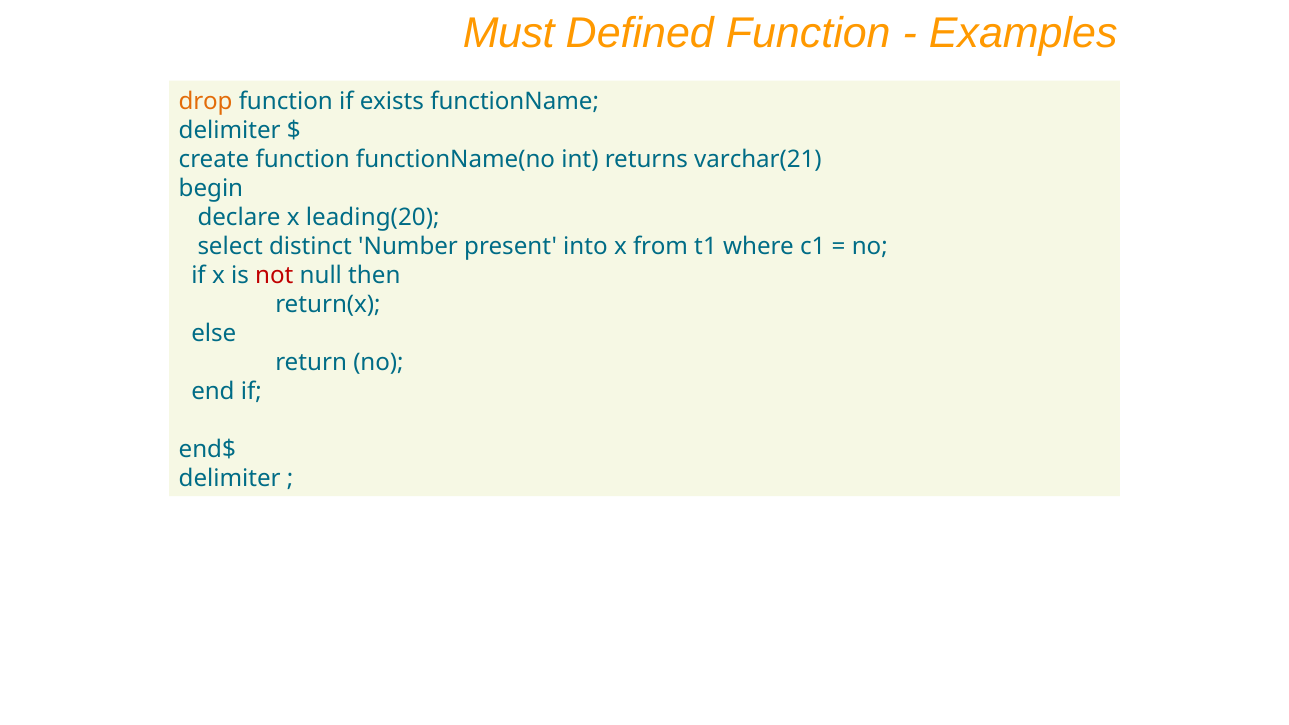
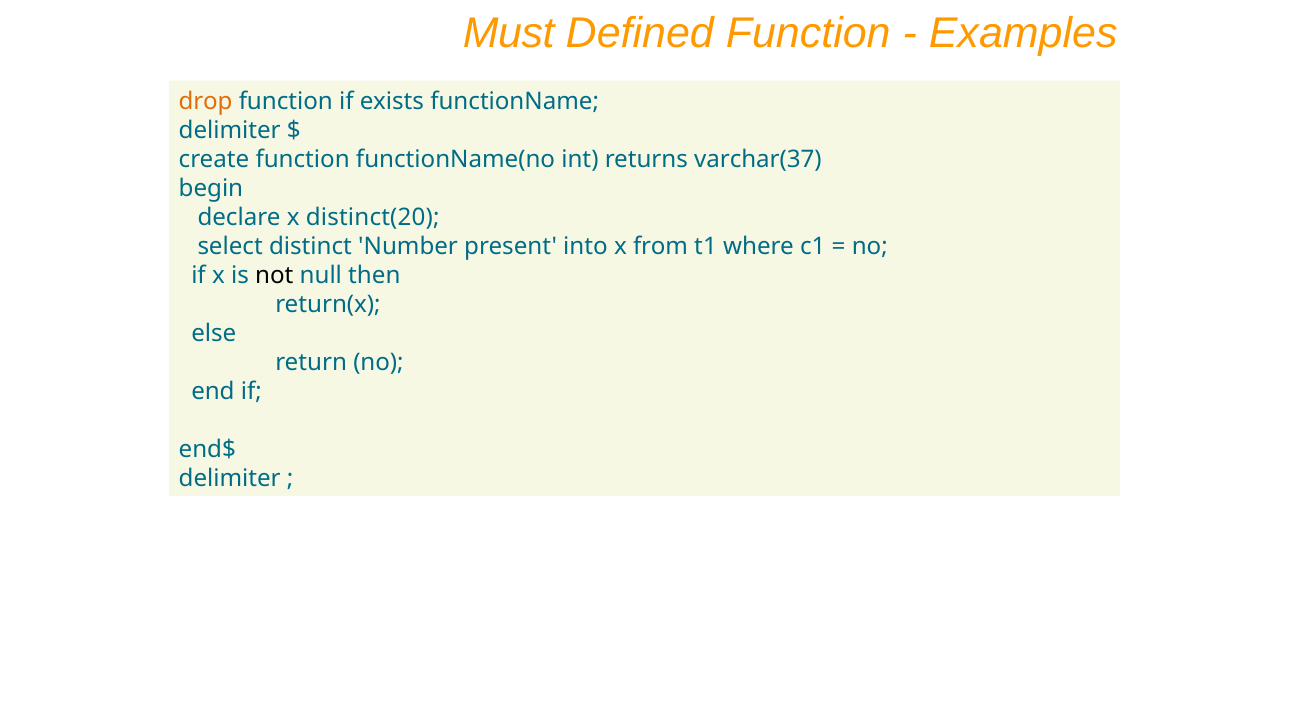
varchar(21: varchar(21 -> varchar(37 (758, 159)
leading(20: leading(20 -> distinct(20 (373, 217)
not colour: red -> black (274, 275)
